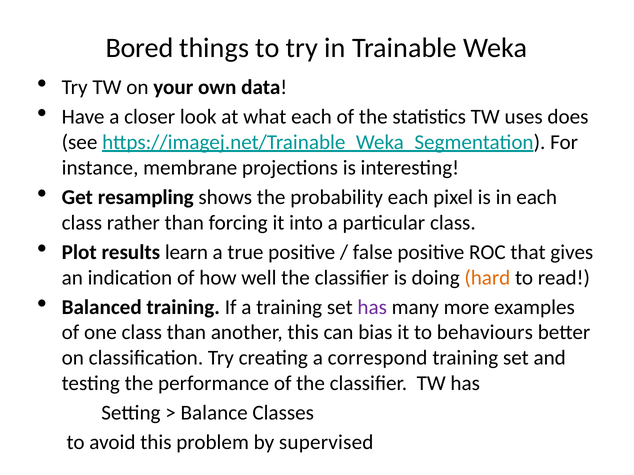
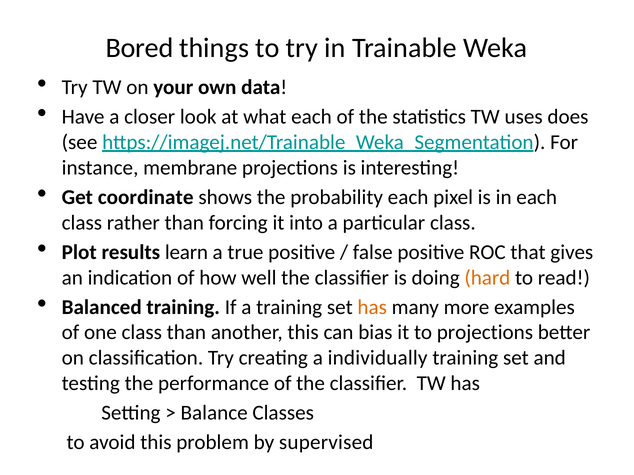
resampling: resampling -> coordinate (146, 198)
has colour: purple -> orange (372, 307)
to behaviours: behaviours -> projections (485, 333)
correspond: correspond -> individually (378, 358)
